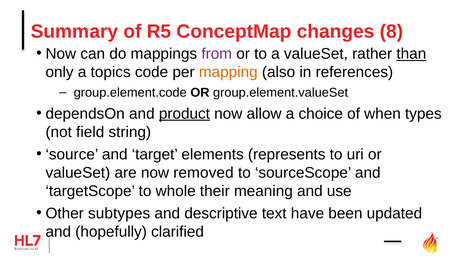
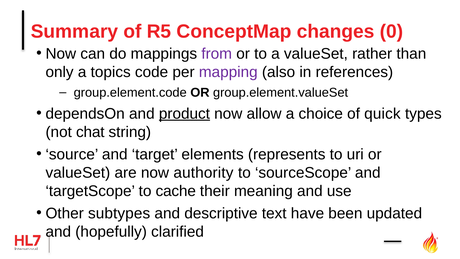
8: 8 -> 0 (391, 31)
than underline: present -> none (411, 54)
mapping colour: orange -> purple (228, 72)
when: when -> quick (382, 114)
field: field -> chat (90, 132)
removed: removed -> authority (203, 173)
whole: whole -> cache (176, 191)
